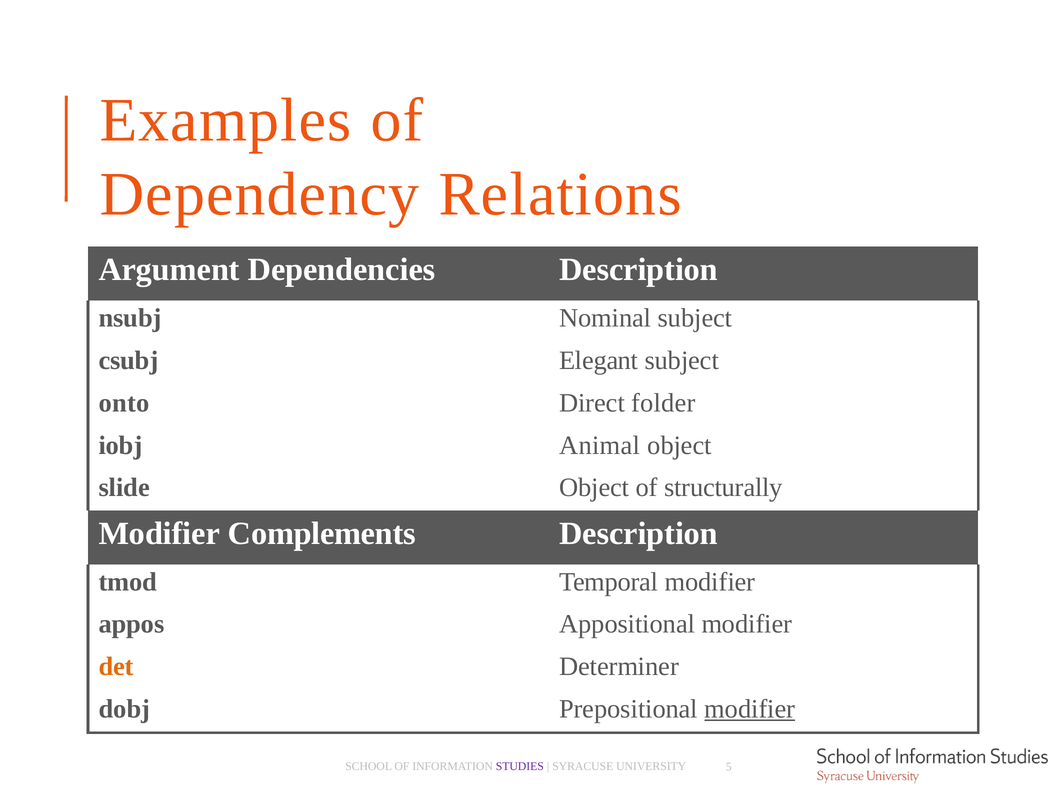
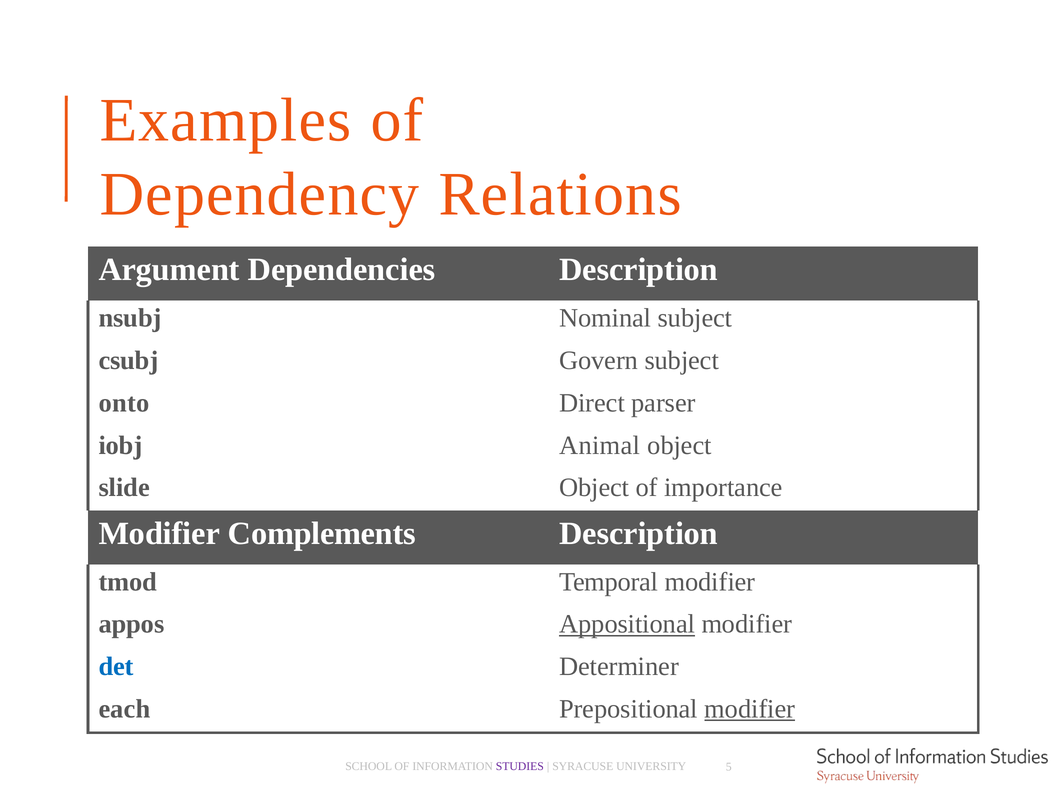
Elegant: Elegant -> Govern (599, 361)
folder: folder -> parser (663, 403)
structurally: structurally -> importance (723, 488)
Appositional underline: none -> present (627, 624)
det colour: orange -> blue (116, 667)
dobj: dobj -> each (124, 709)
